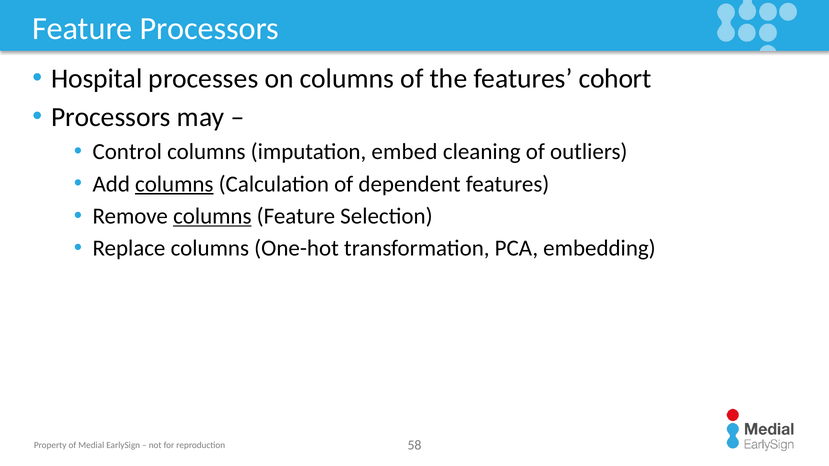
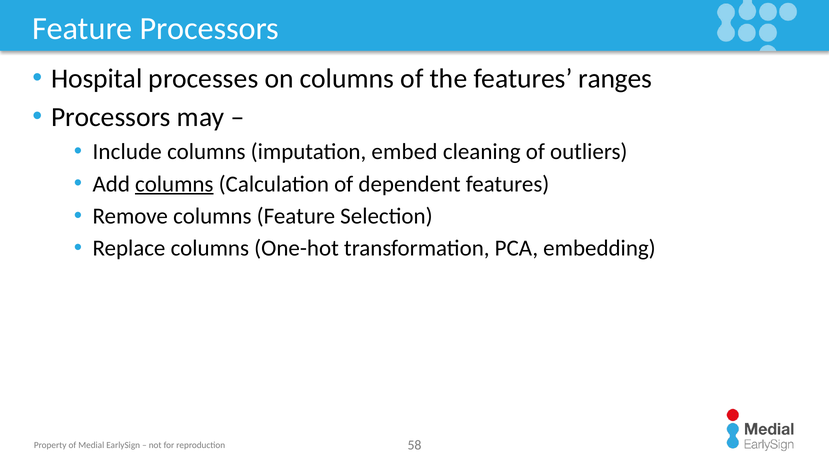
cohort: cohort -> ranges (615, 78)
Control: Control -> Include (127, 152)
columns underline: present -> none (212, 216)
